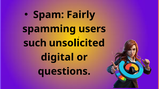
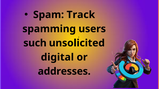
Fairly: Fairly -> Track (81, 15)
questions: questions -> addresses (64, 72)
